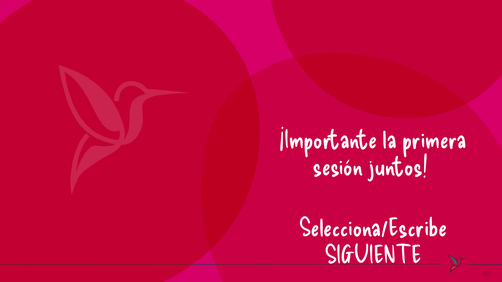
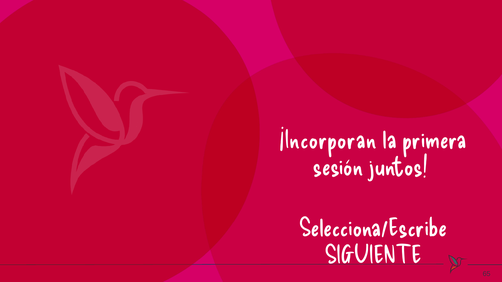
¡Importante: ¡Importante -> ¡Incorporan (328, 140)
